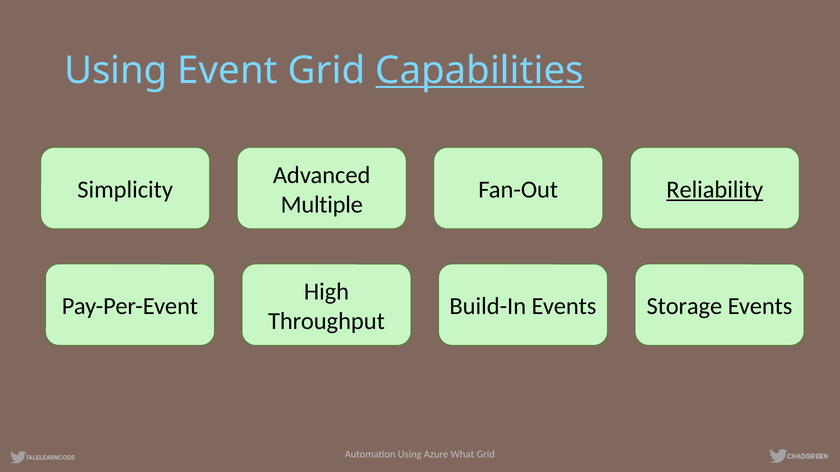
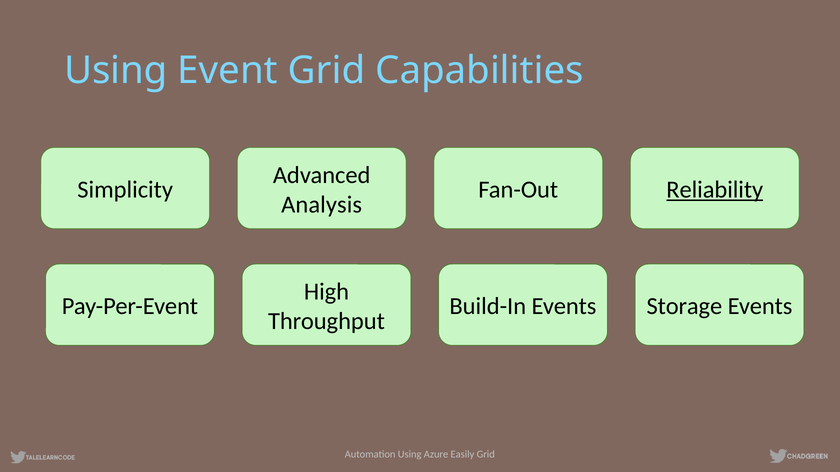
Capabilities underline: present -> none (480, 71)
Multiple: Multiple -> Analysis (322, 205)
What: What -> Easily (462, 455)
